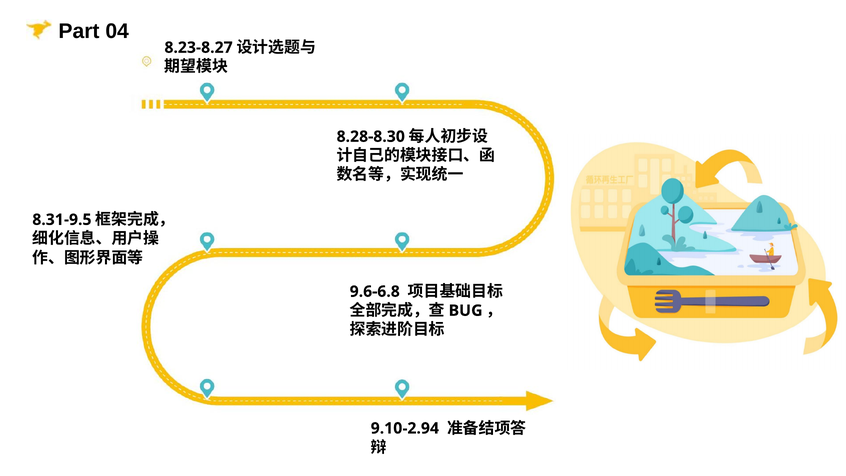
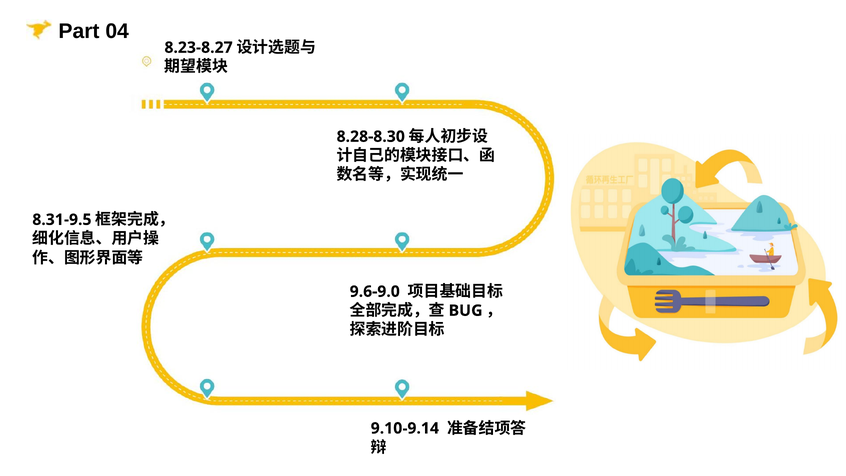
9.6-6.8: 9.6-6.8 -> 9.6-9.0 (375, 291)
9.10-2.94: 9.10-2.94 -> 9.10-9.14 (405, 428)
